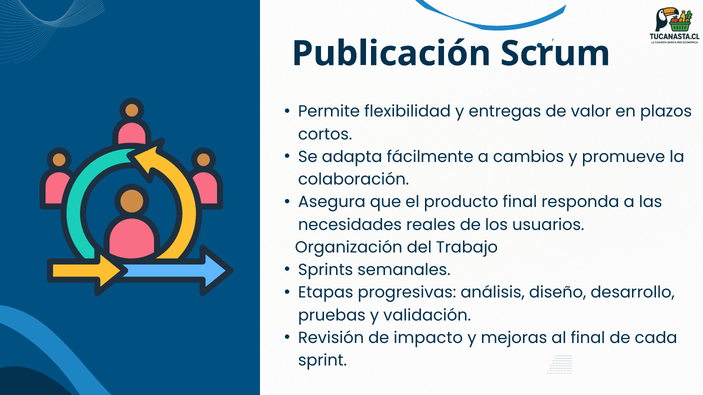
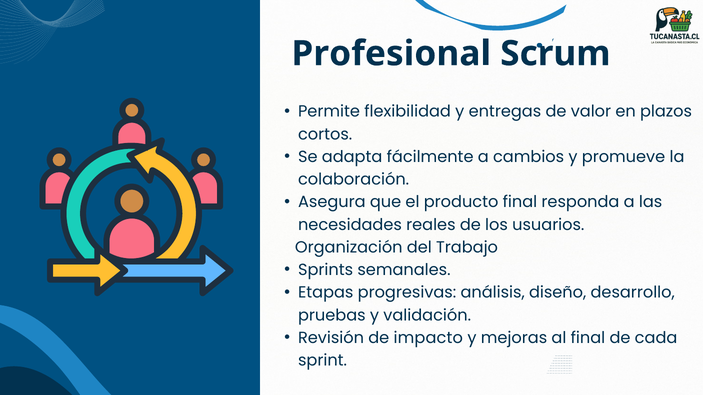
Publicación: Publicación -> Profesional (391, 54)
